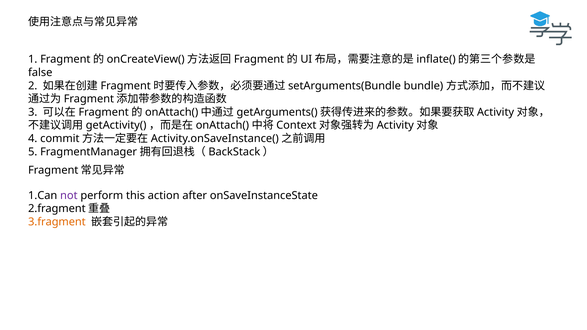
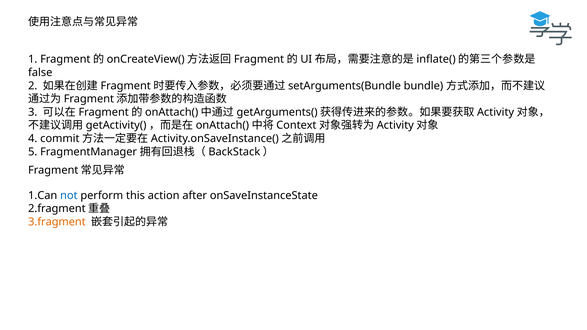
not colour: purple -> blue (69, 196)
